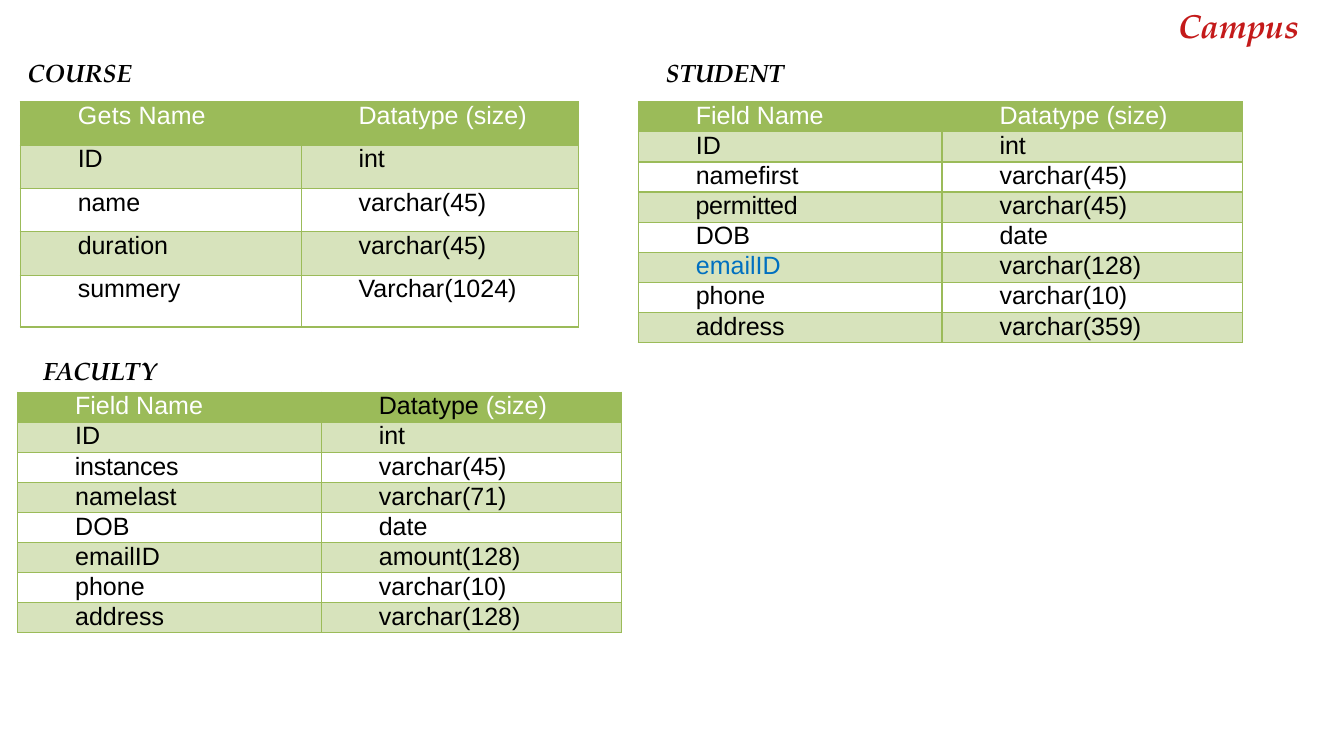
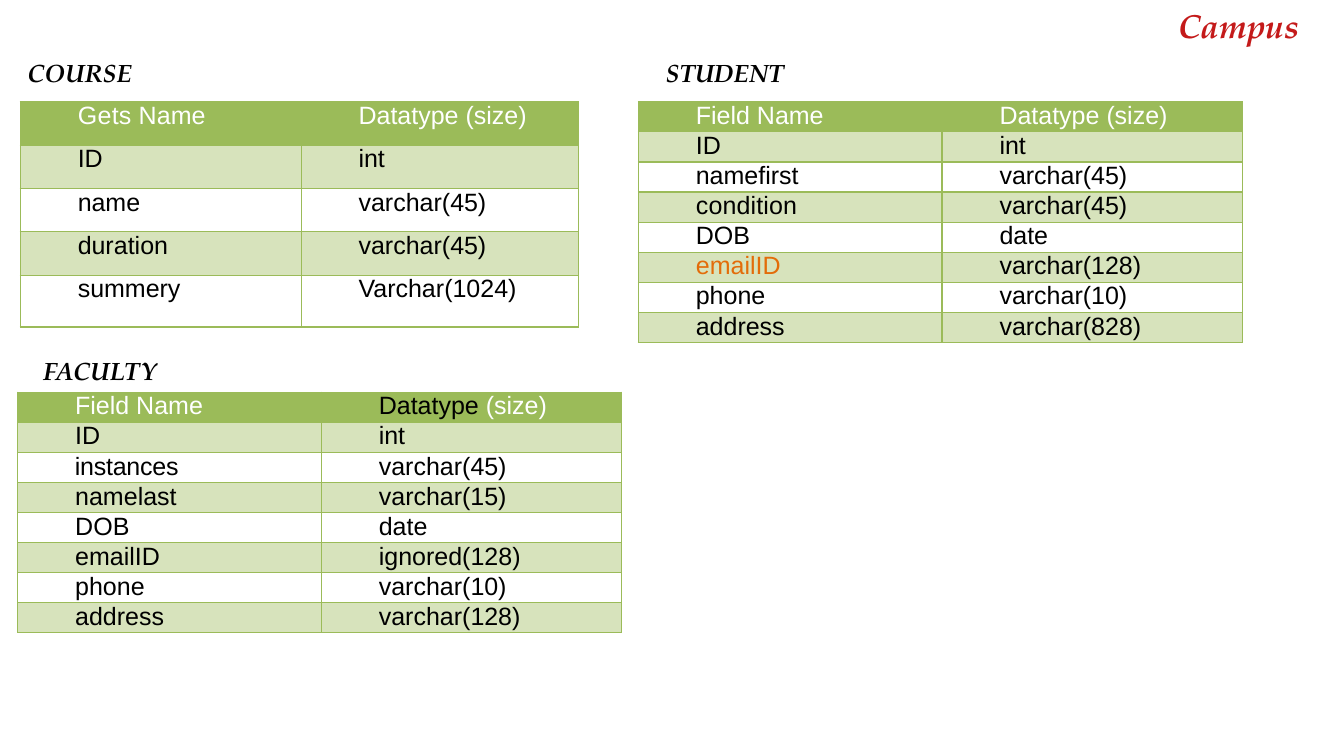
permitted: permitted -> condition (746, 206)
emailID colour: blue -> orange (738, 266)
varchar(359: varchar(359 -> varchar(828 (1070, 327)
varchar(71: varchar(71 -> varchar(15 (443, 497)
amount(128: amount(128 -> ignored(128 (450, 557)
